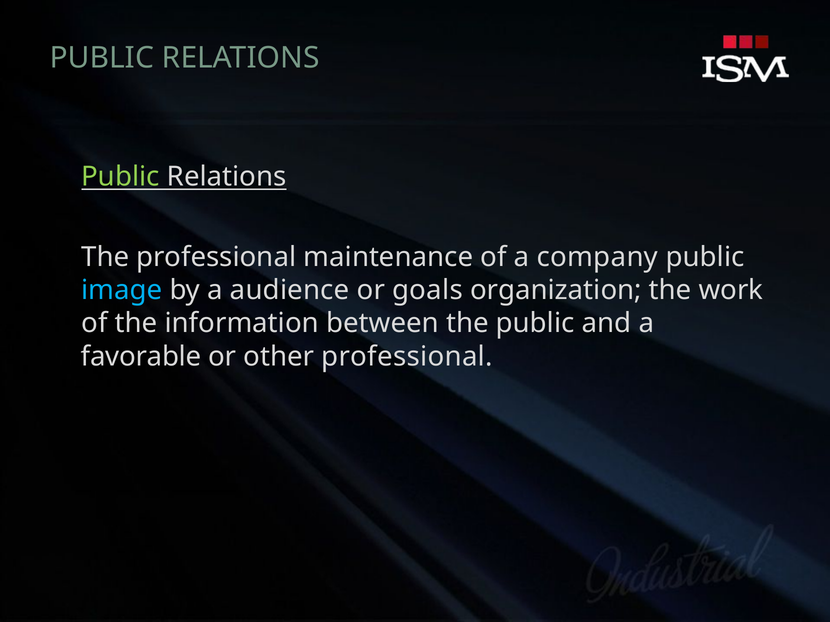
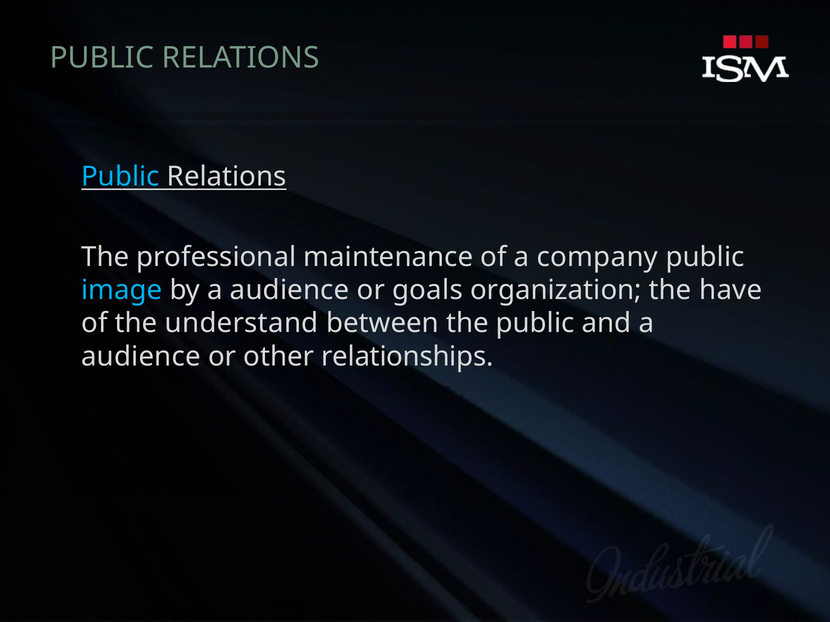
Public colour: light green -> light blue (120, 177)
work: work -> have (731, 290)
information: information -> understand (242, 324)
favorable: favorable -> audience (141, 357)
other professional: professional -> relationships (407, 357)
